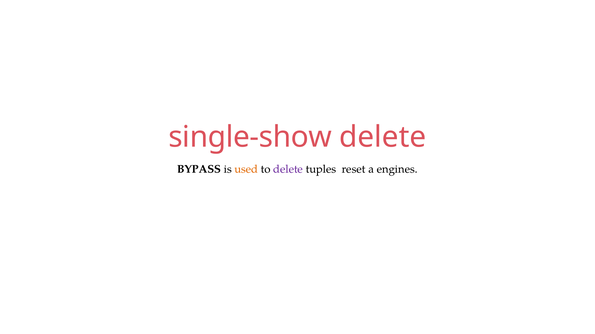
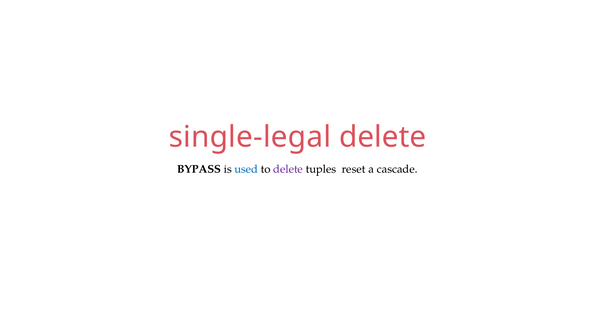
single-show: single-show -> single-legal (250, 137)
used colour: orange -> blue (246, 170)
engines: engines -> cascade (397, 170)
